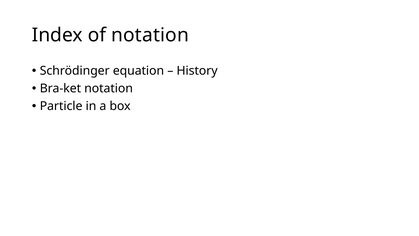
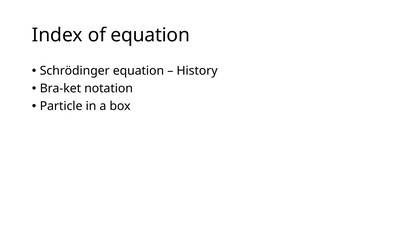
of notation: notation -> equation (150, 35)
